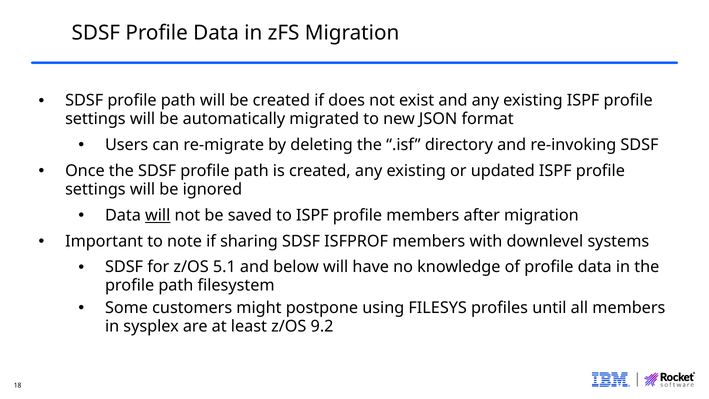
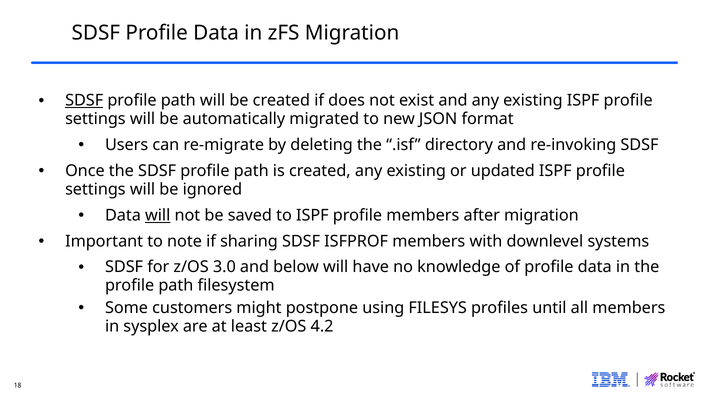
SDSF underline: none -> present (84, 101)
5.1: 5.1 -> 3.0 (224, 267)
9.2: 9.2 -> 4.2 (322, 326)
